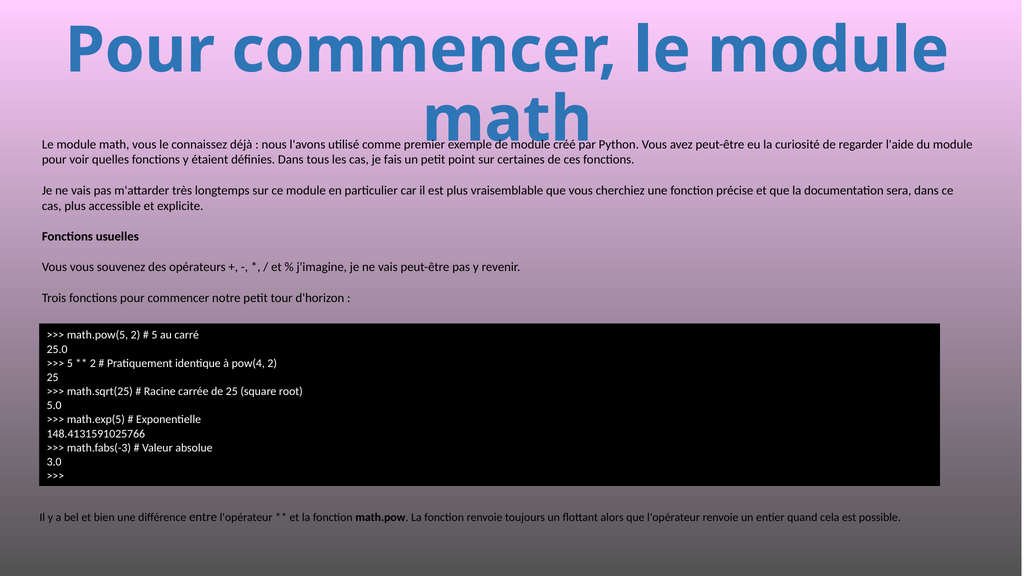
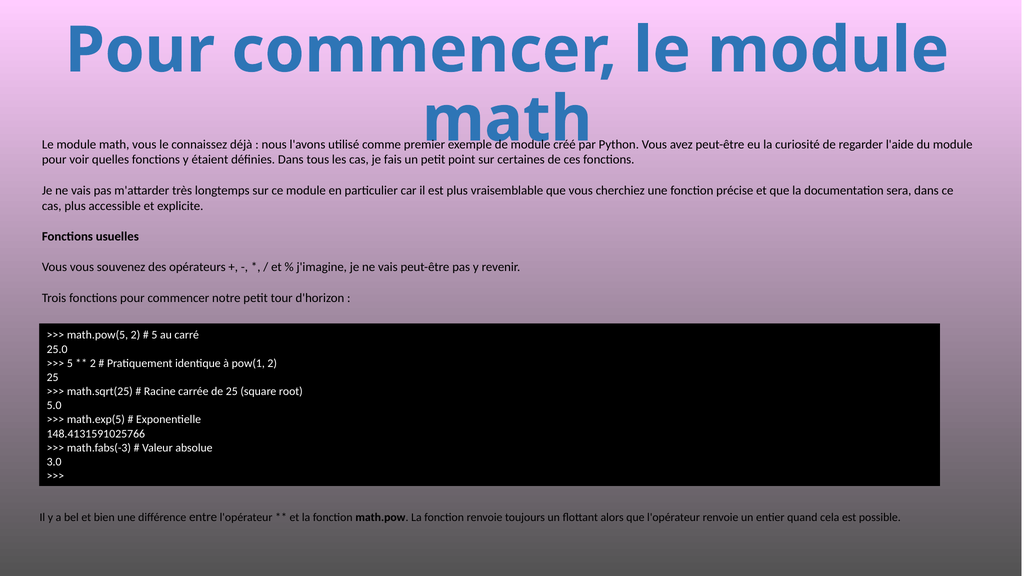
pow(4: pow(4 -> pow(1 (248, 363)
